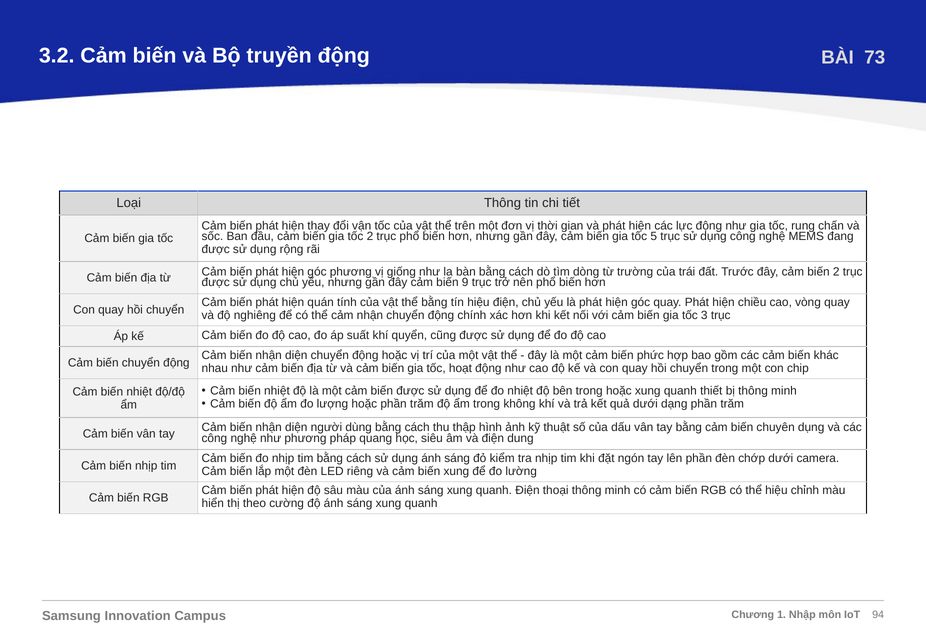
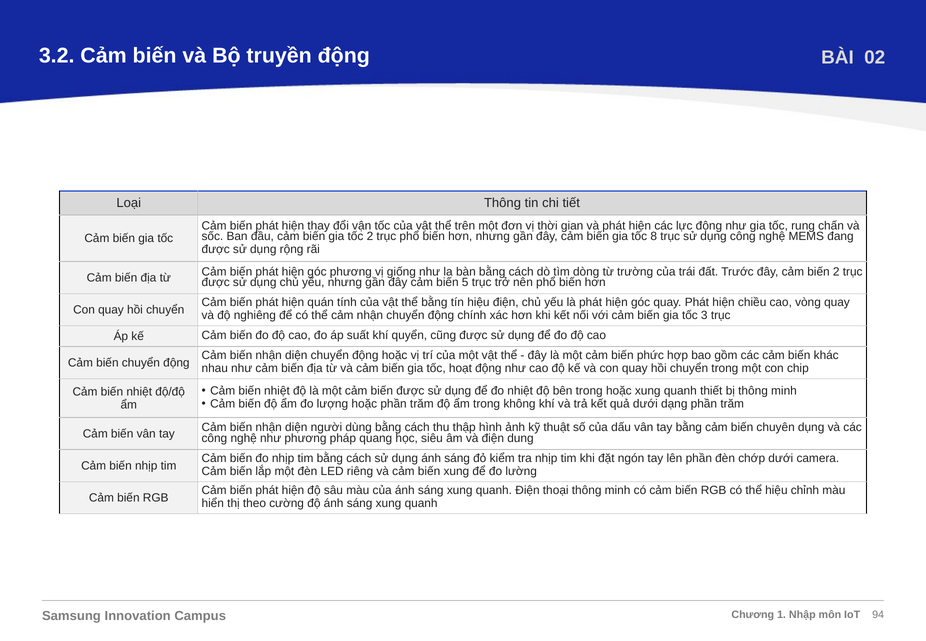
73: 73 -> 02 (875, 58)
5: 5 -> 8 (654, 236)
9: 9 -> 5 (465, 282)
